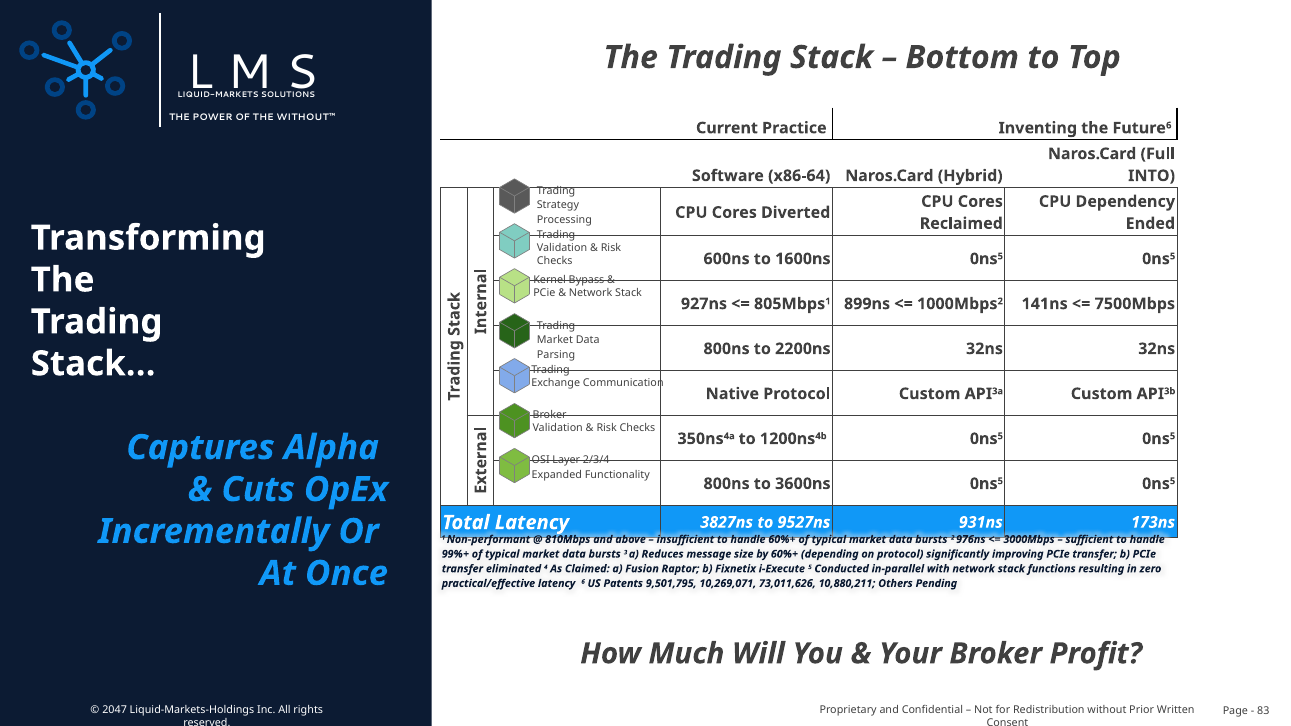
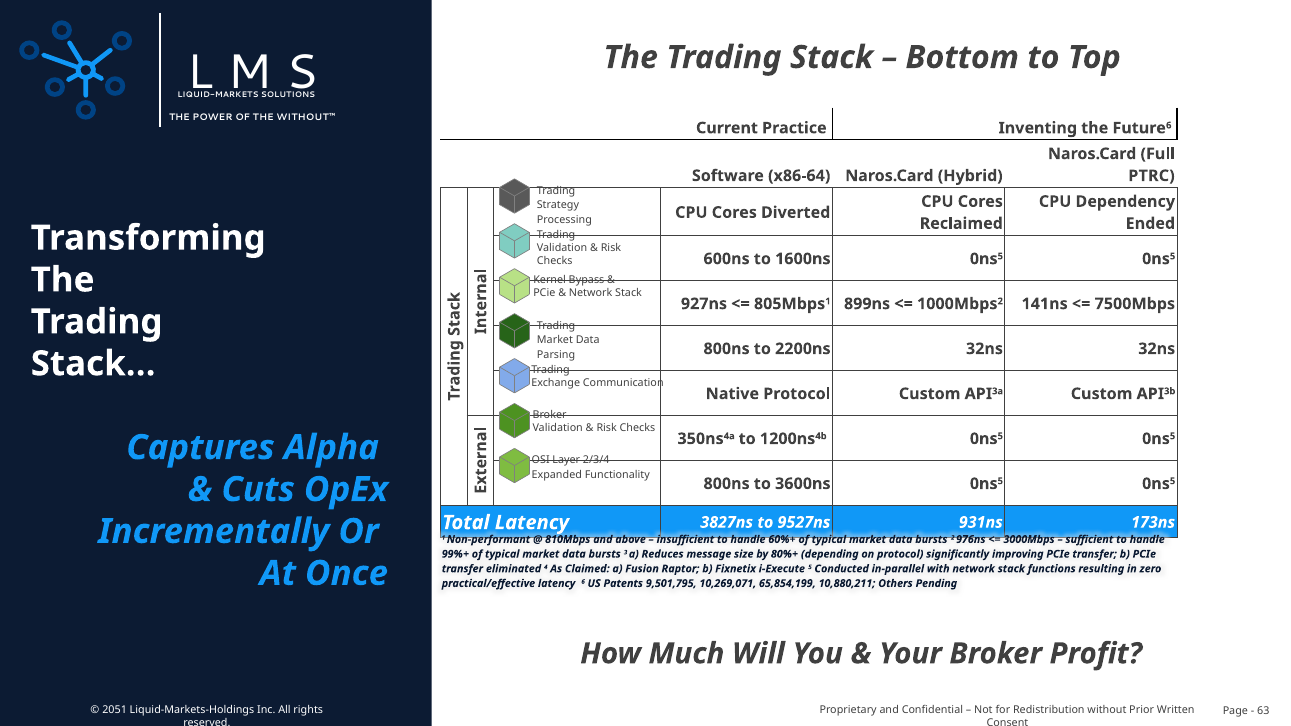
INTO: INTO -> PTRC (1152, 176)
by 60%+: 60%+ -> 80%+ (784, 554)
73,011,626: 73,011,626 -> 65,854,199 (787, 584)
2047: 2047 -> 2051 (115, 710)
83: 83 -> 63 (1263, 711)
